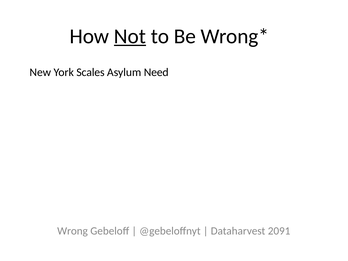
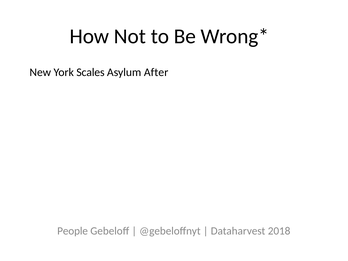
Not underline: present -> none (130, 36)
Need: Need -> After (156, 72)
Wrong: Wrong -> People (73, 231)
2091: 2091 -> 2018 (279, 231)
